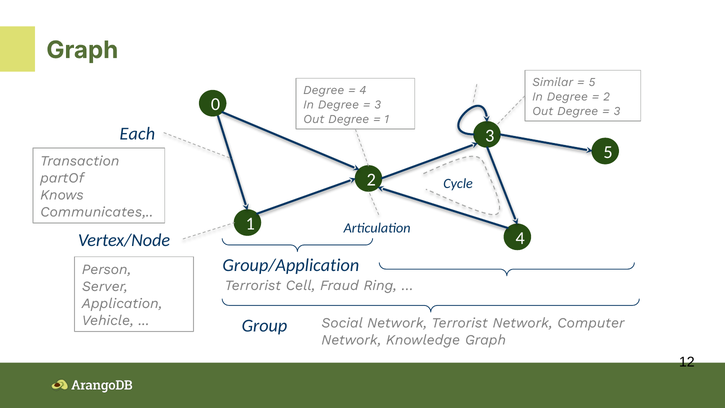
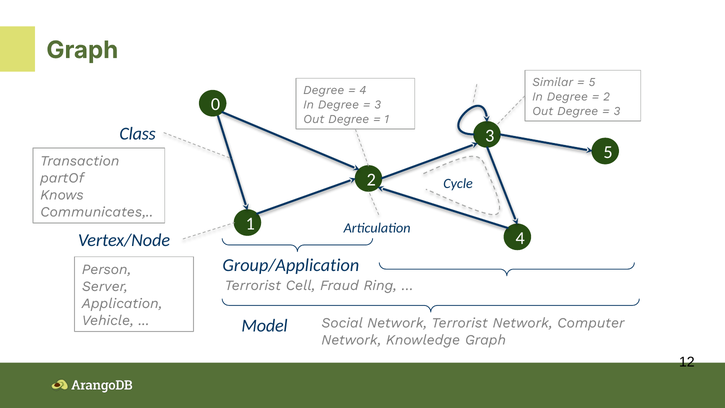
Each: Each -> Class (138, 134)
Group: Group -> Model (265, 326)
